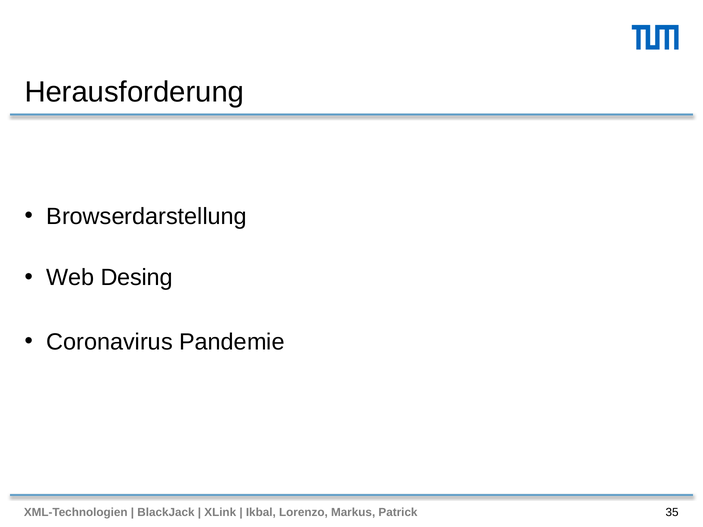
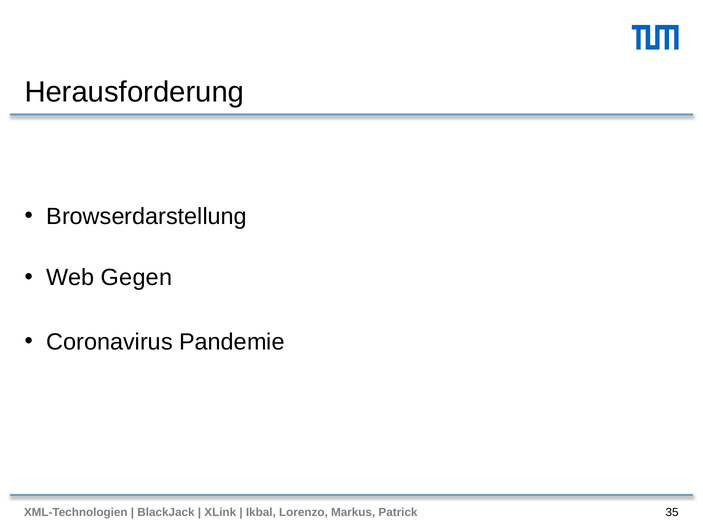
Desing: Desing -> Gegen (136, 278)
